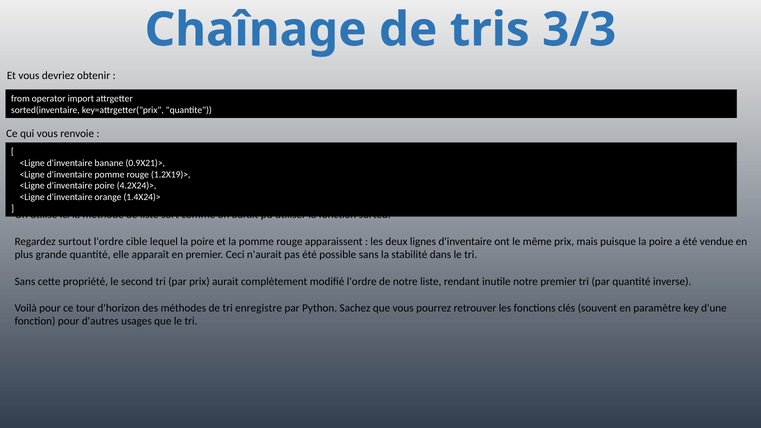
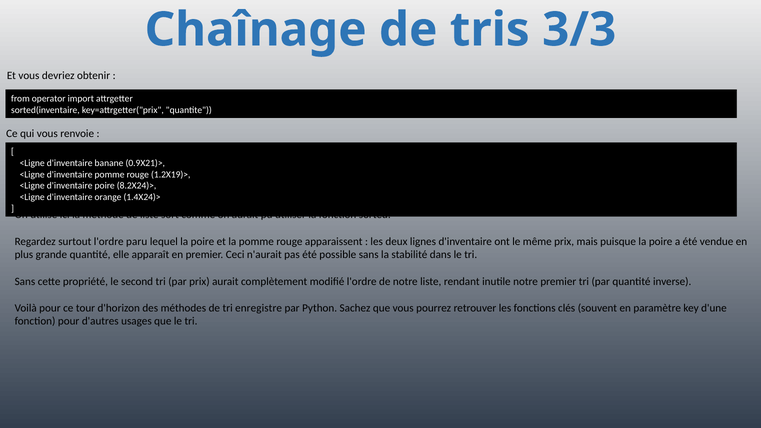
4.2X24)>: 4.2X24)> -> 8.2X24)> (137, 186)
cible: cible -> paru (137, 241)
